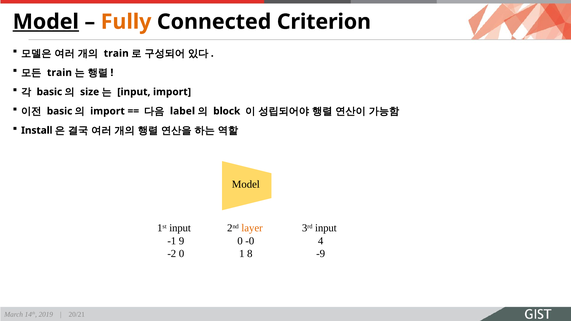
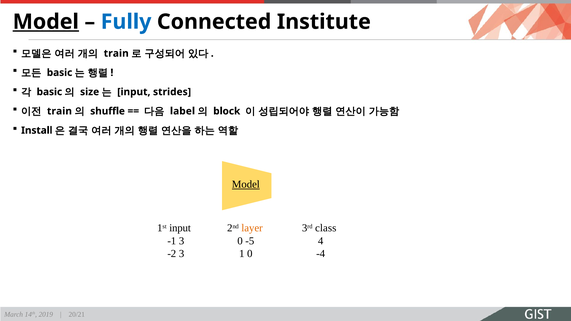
Fully colour: orange -> blue (126, 22)
Criterion: Criterion -> Institute (324, 22)
train: train -> basic (60, 73)
input import: import -> strides (172, 92)
basic: basic -> train (59, 111)
import: import -> shuffle (108, 111)
Model underline: none -> present (246, 184)
3rd input: input -> class (326, 228)
-1 9: 9 -> 3 (182, 241)
-0: -0 -> -5 (250, 241)
-2 0: 0 -> 3 (182, 254)
1 8: 8 -> 0 (250, 254)
-9: -9 -> -4 (321, 254)
